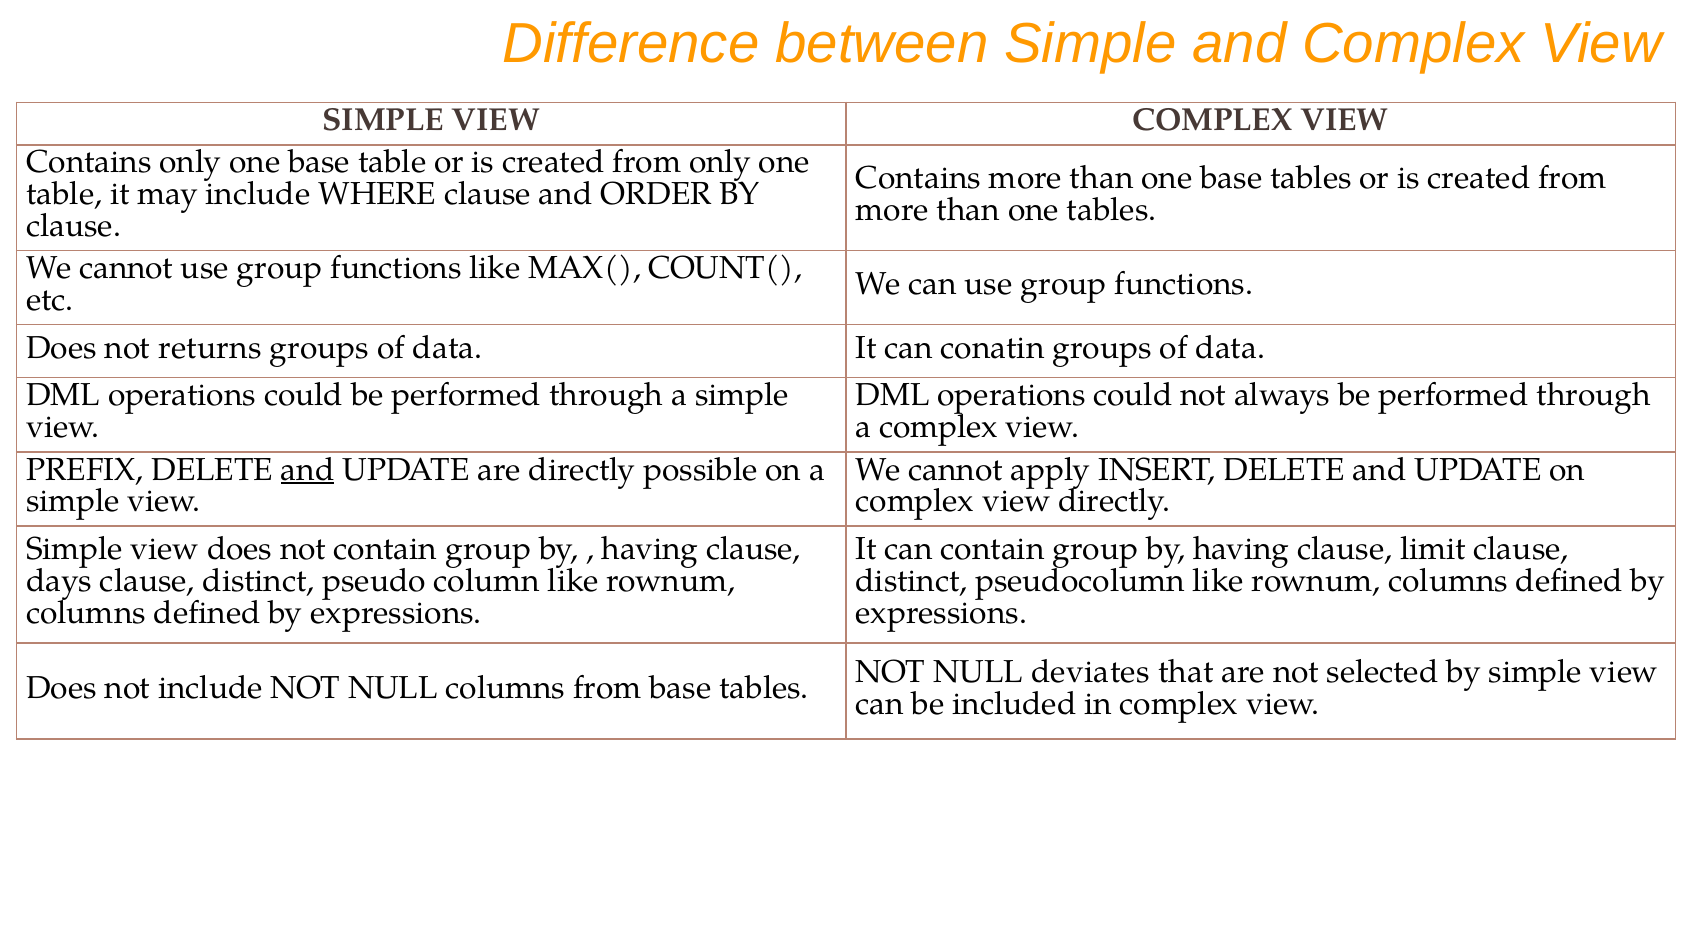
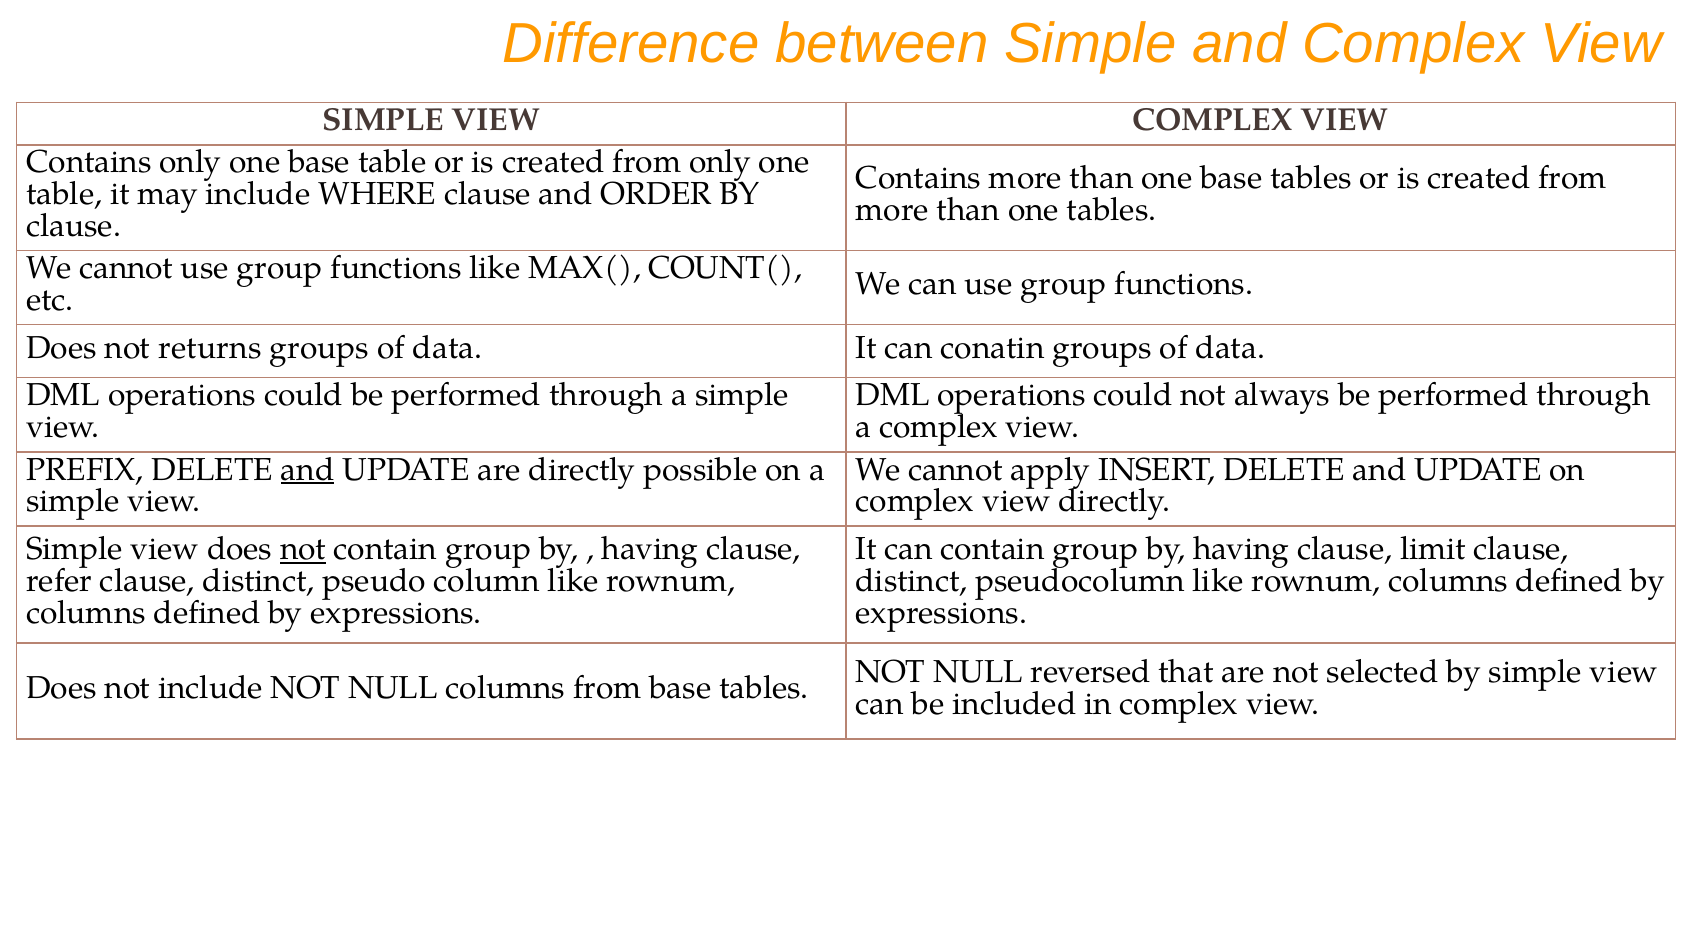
not underline: none -> present (303, 549)
days: days -> refer (59, 581)
deviates: deviates -> reversed (1091, 671)
